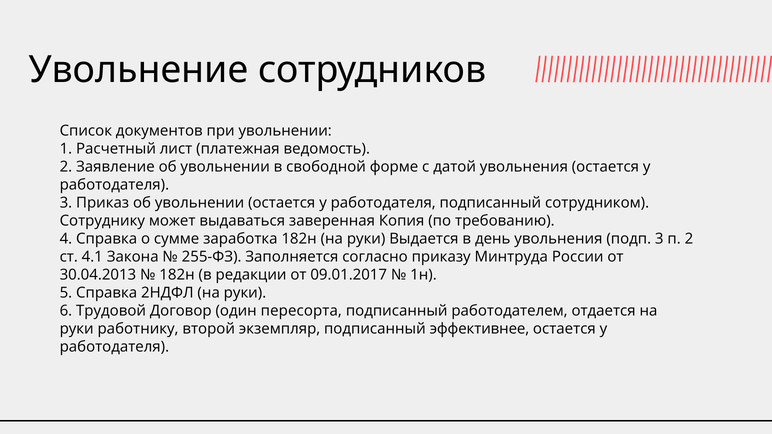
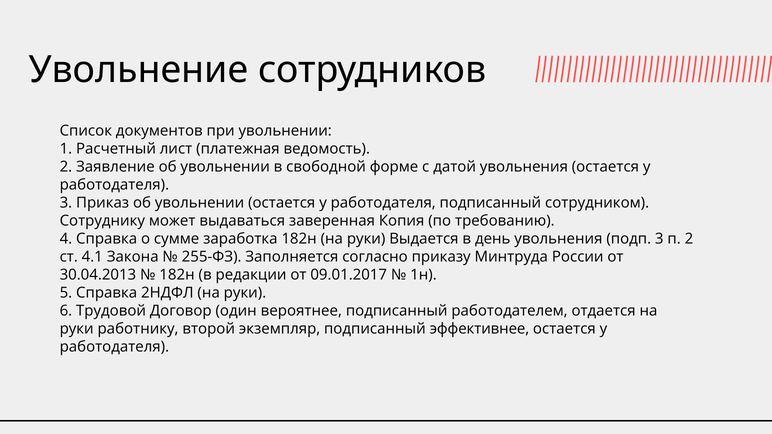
пересорта: пересорта -> вероятнее (301, 311)
